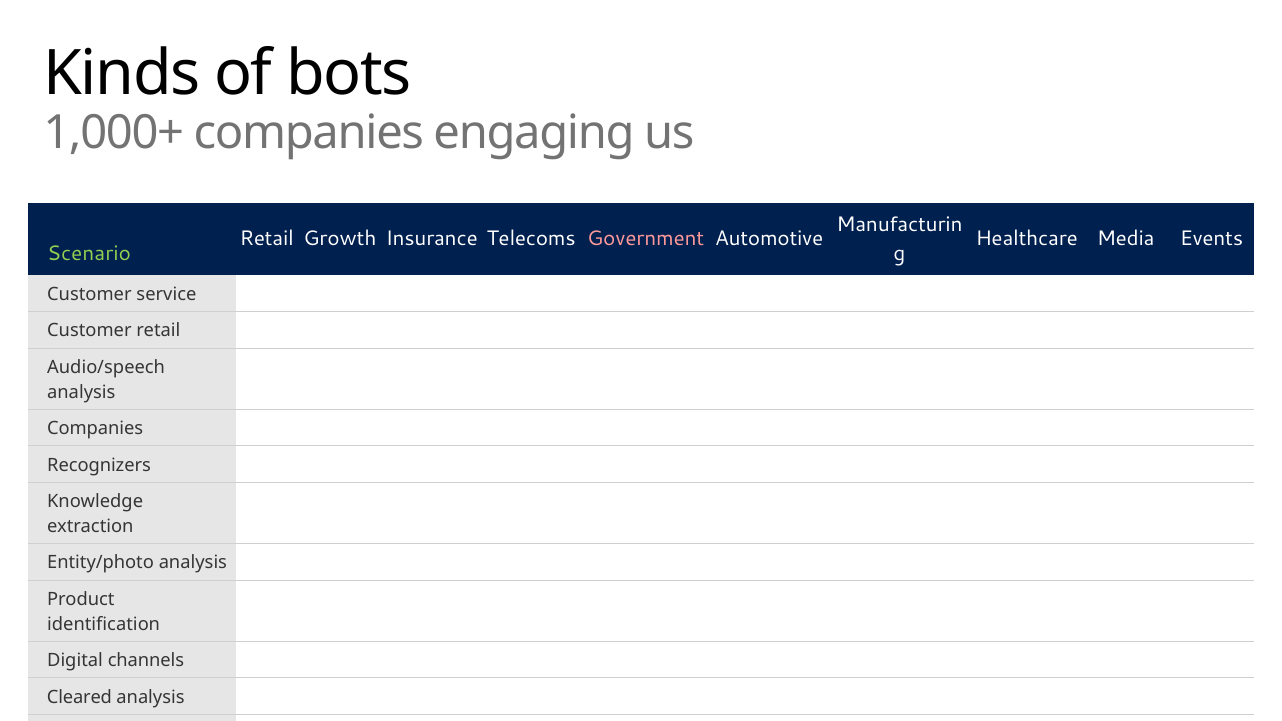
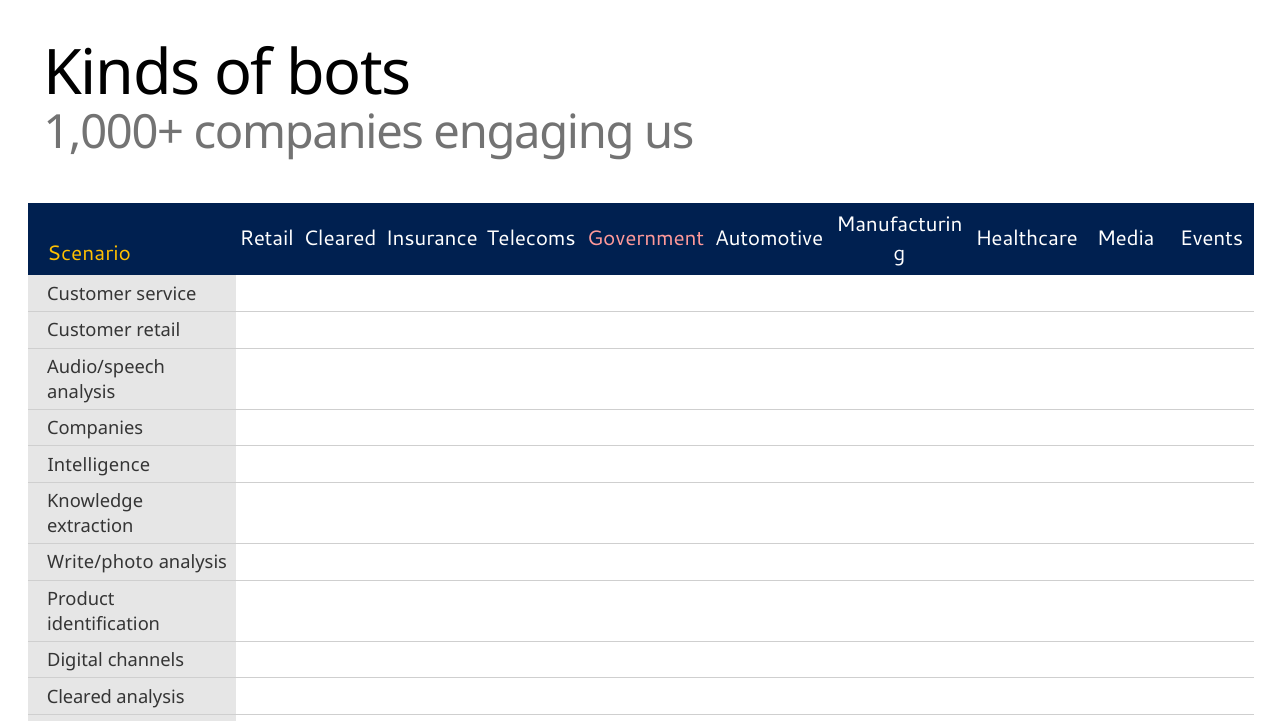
Retail Growth: Growth -> Cleared (340, 239)
Scenario colour: light green -> yellow (89, 254)
Recognizers: Recognizers -> Intelligence (99, 465)
Entity/photo: Entity/photo -> Write/photo (100, 563)
